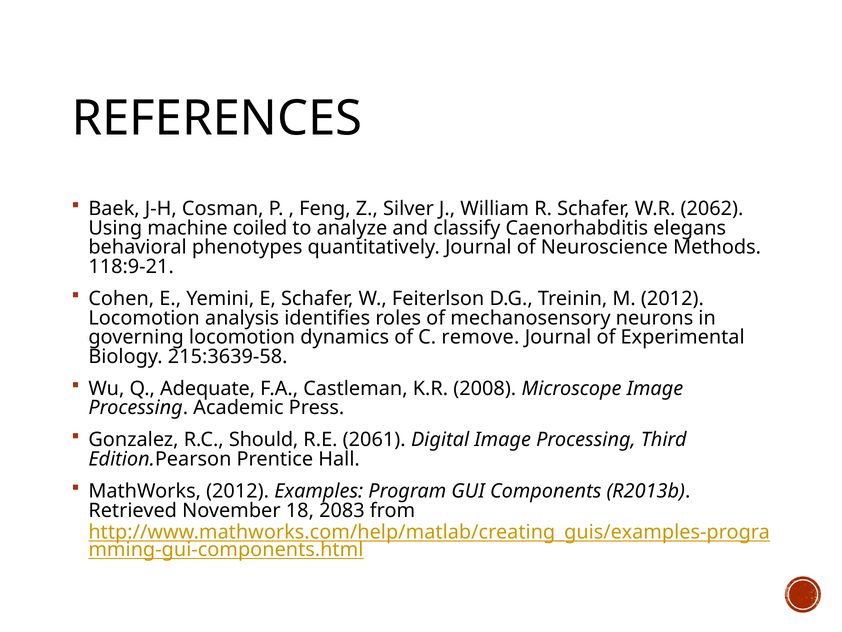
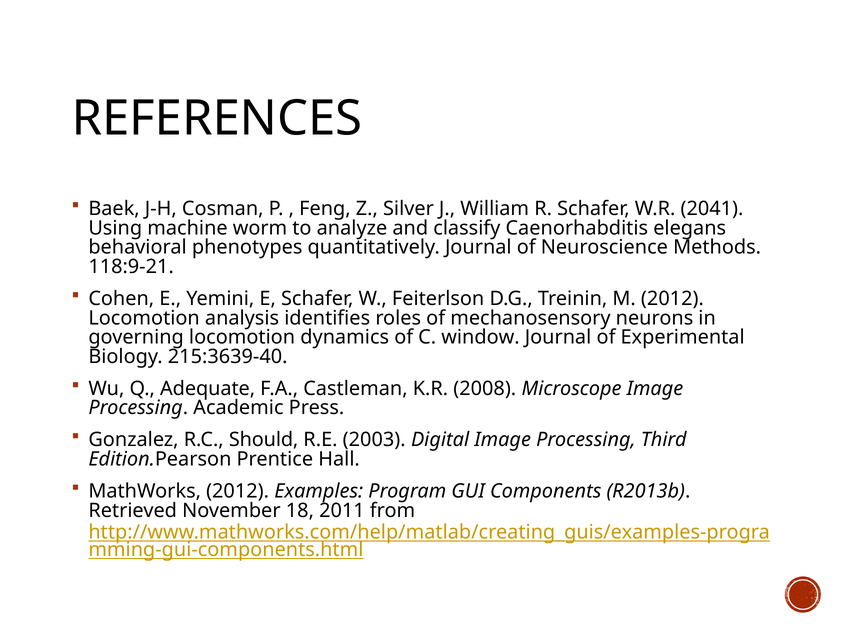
2062: 2062 -> 2041 (712, 208)
coiled: coiled -> worm (260, 228)
remove: remove -> window (480, 337)
215:3639-58: 215:3639-58 -> 215:3639-40 (228, 356)
2061: 2061 -> 2003 (374, 440)
2083: 2083 -> 2011 (342, 510)
